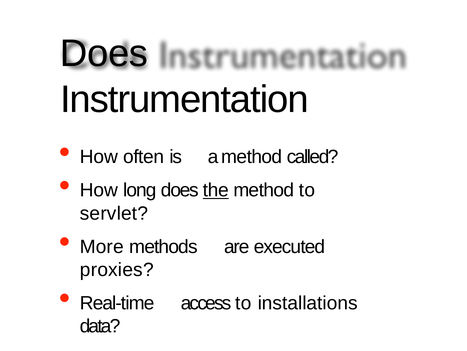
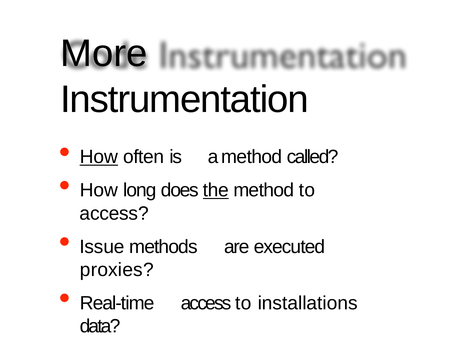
Does: Does -> More (104, 53)
How underline: none -> present (99, 157)
servlet: servlet -> access (114, 213)
More: More -> Issue (102, 246)
